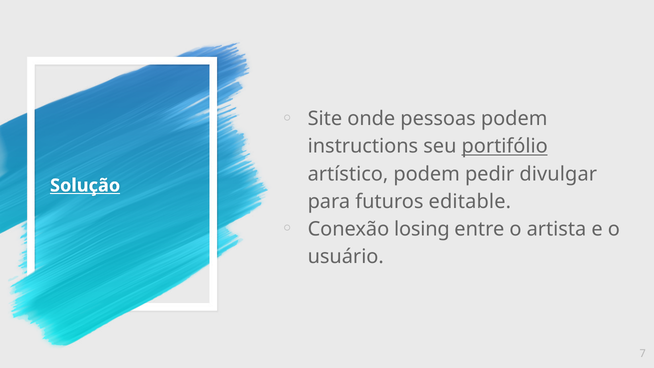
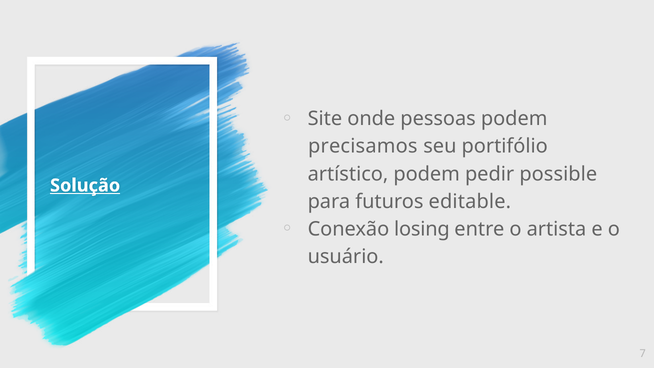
instructions: instructions -> precisamos (363, 146)
portifólio underline: present -> none (505, 146)
divulgar: divulgar -> possible (558, 174)
